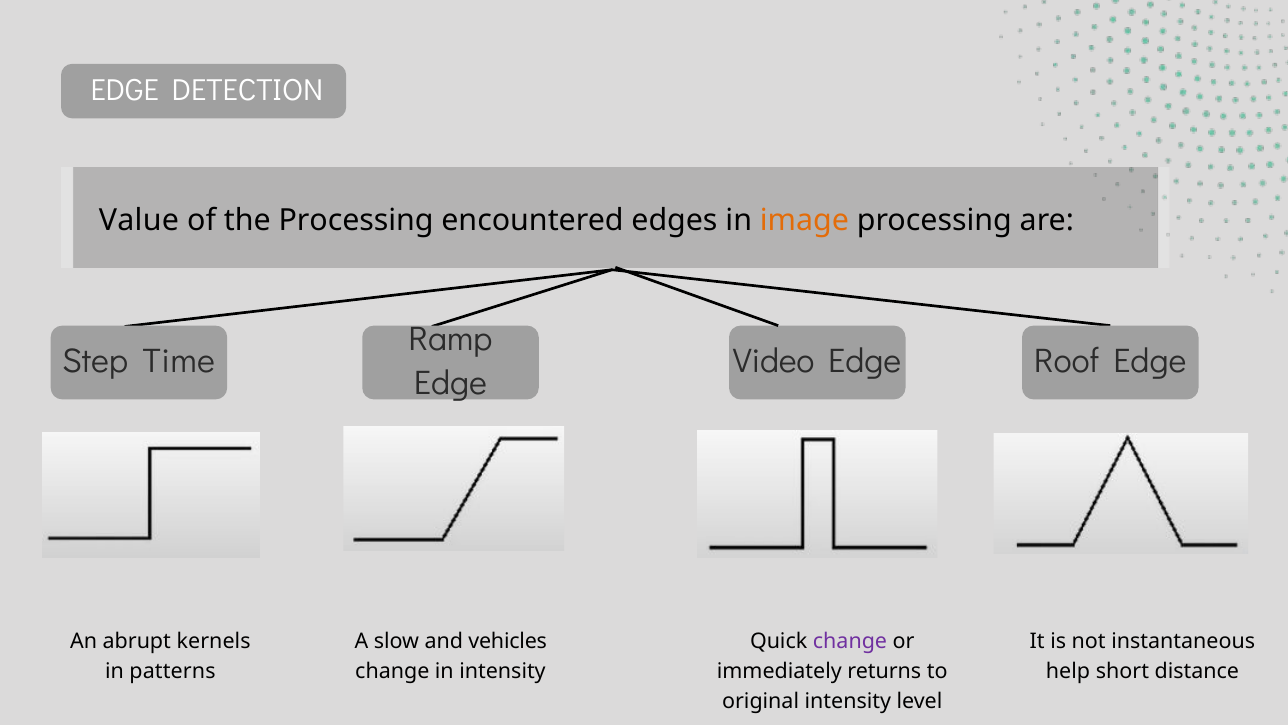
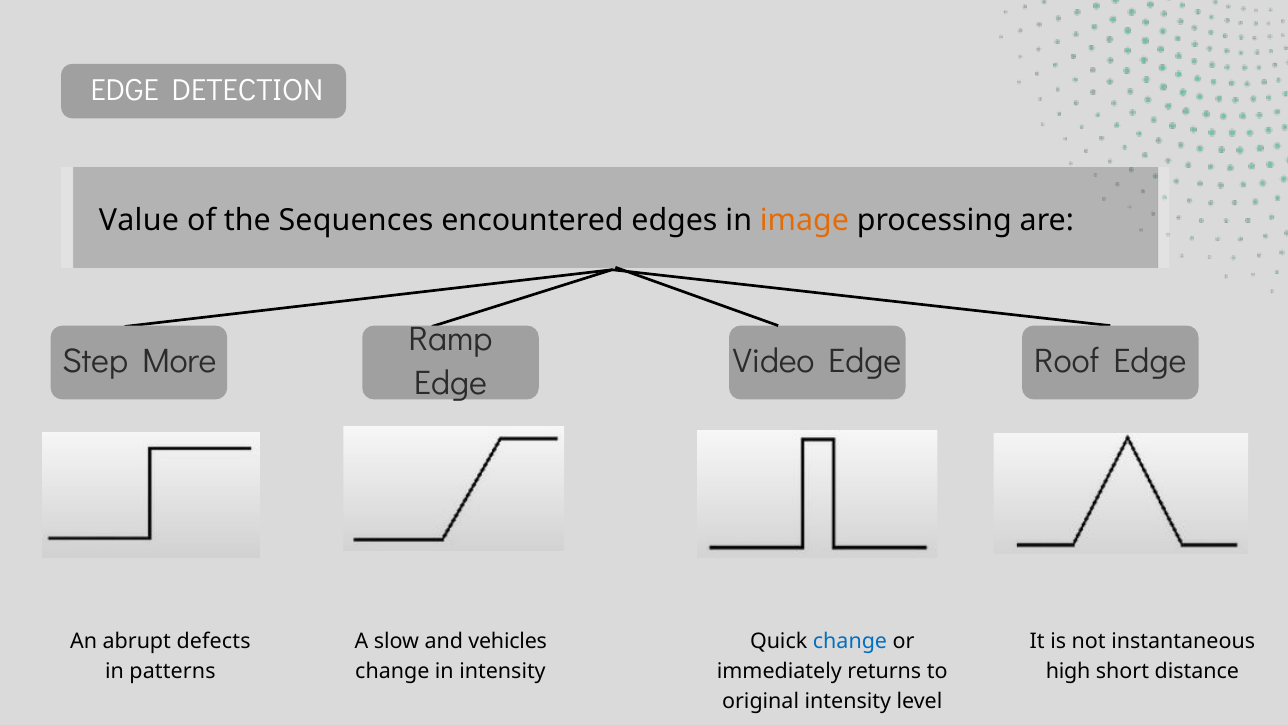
the Processing: Processing -> Sequences (356, 221)
Time: Time -> More (179, 361)
kernels: kernels -> defects (214, 641)
change colour: purple -> blue (850, 641)
help: help -> high (1068, 671)
